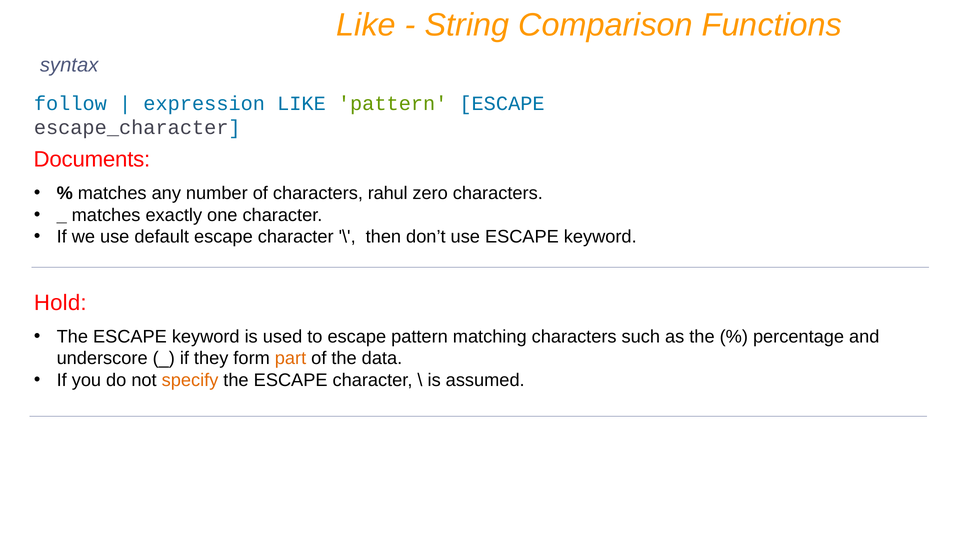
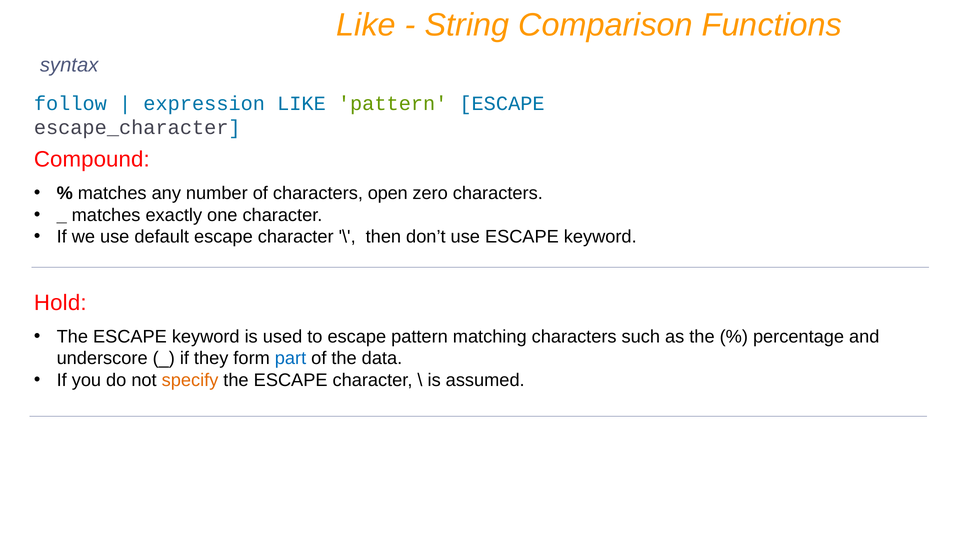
Documents: Documents -> Compound (92, 160)
rahul: rahul -> open (388, 193)
part colour: orange -> blue (290, 359)
